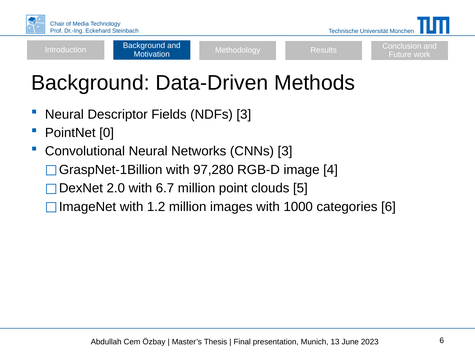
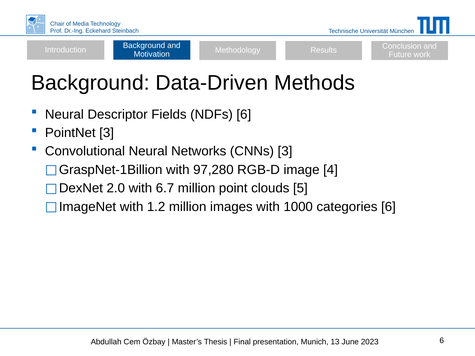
NDFs 3: 3 -> 6 (244, 114)
PointNet 0: 0 -> 3 (107, 133)
